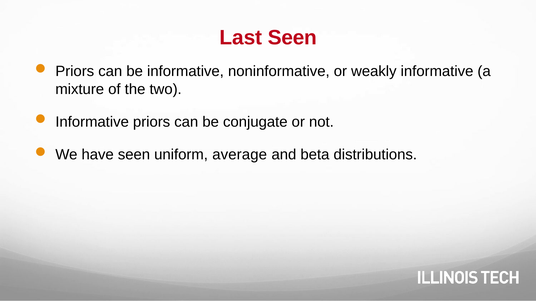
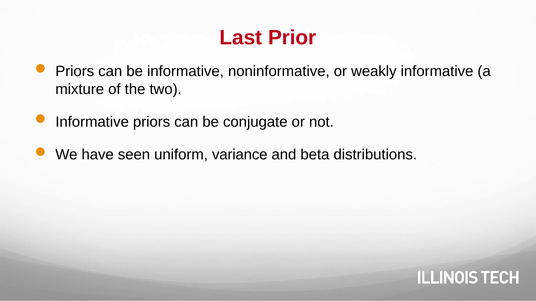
Last Seen: Seen -> Prior (292, 38)
average: average -> variance (240, 155)
